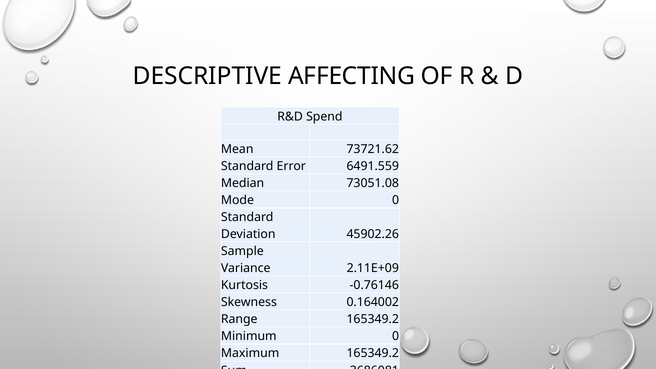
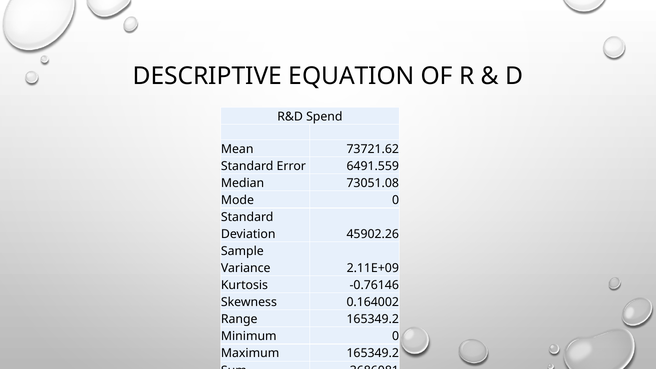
AFFECTING: AFFECTING -> EQUATION (351, 76)
